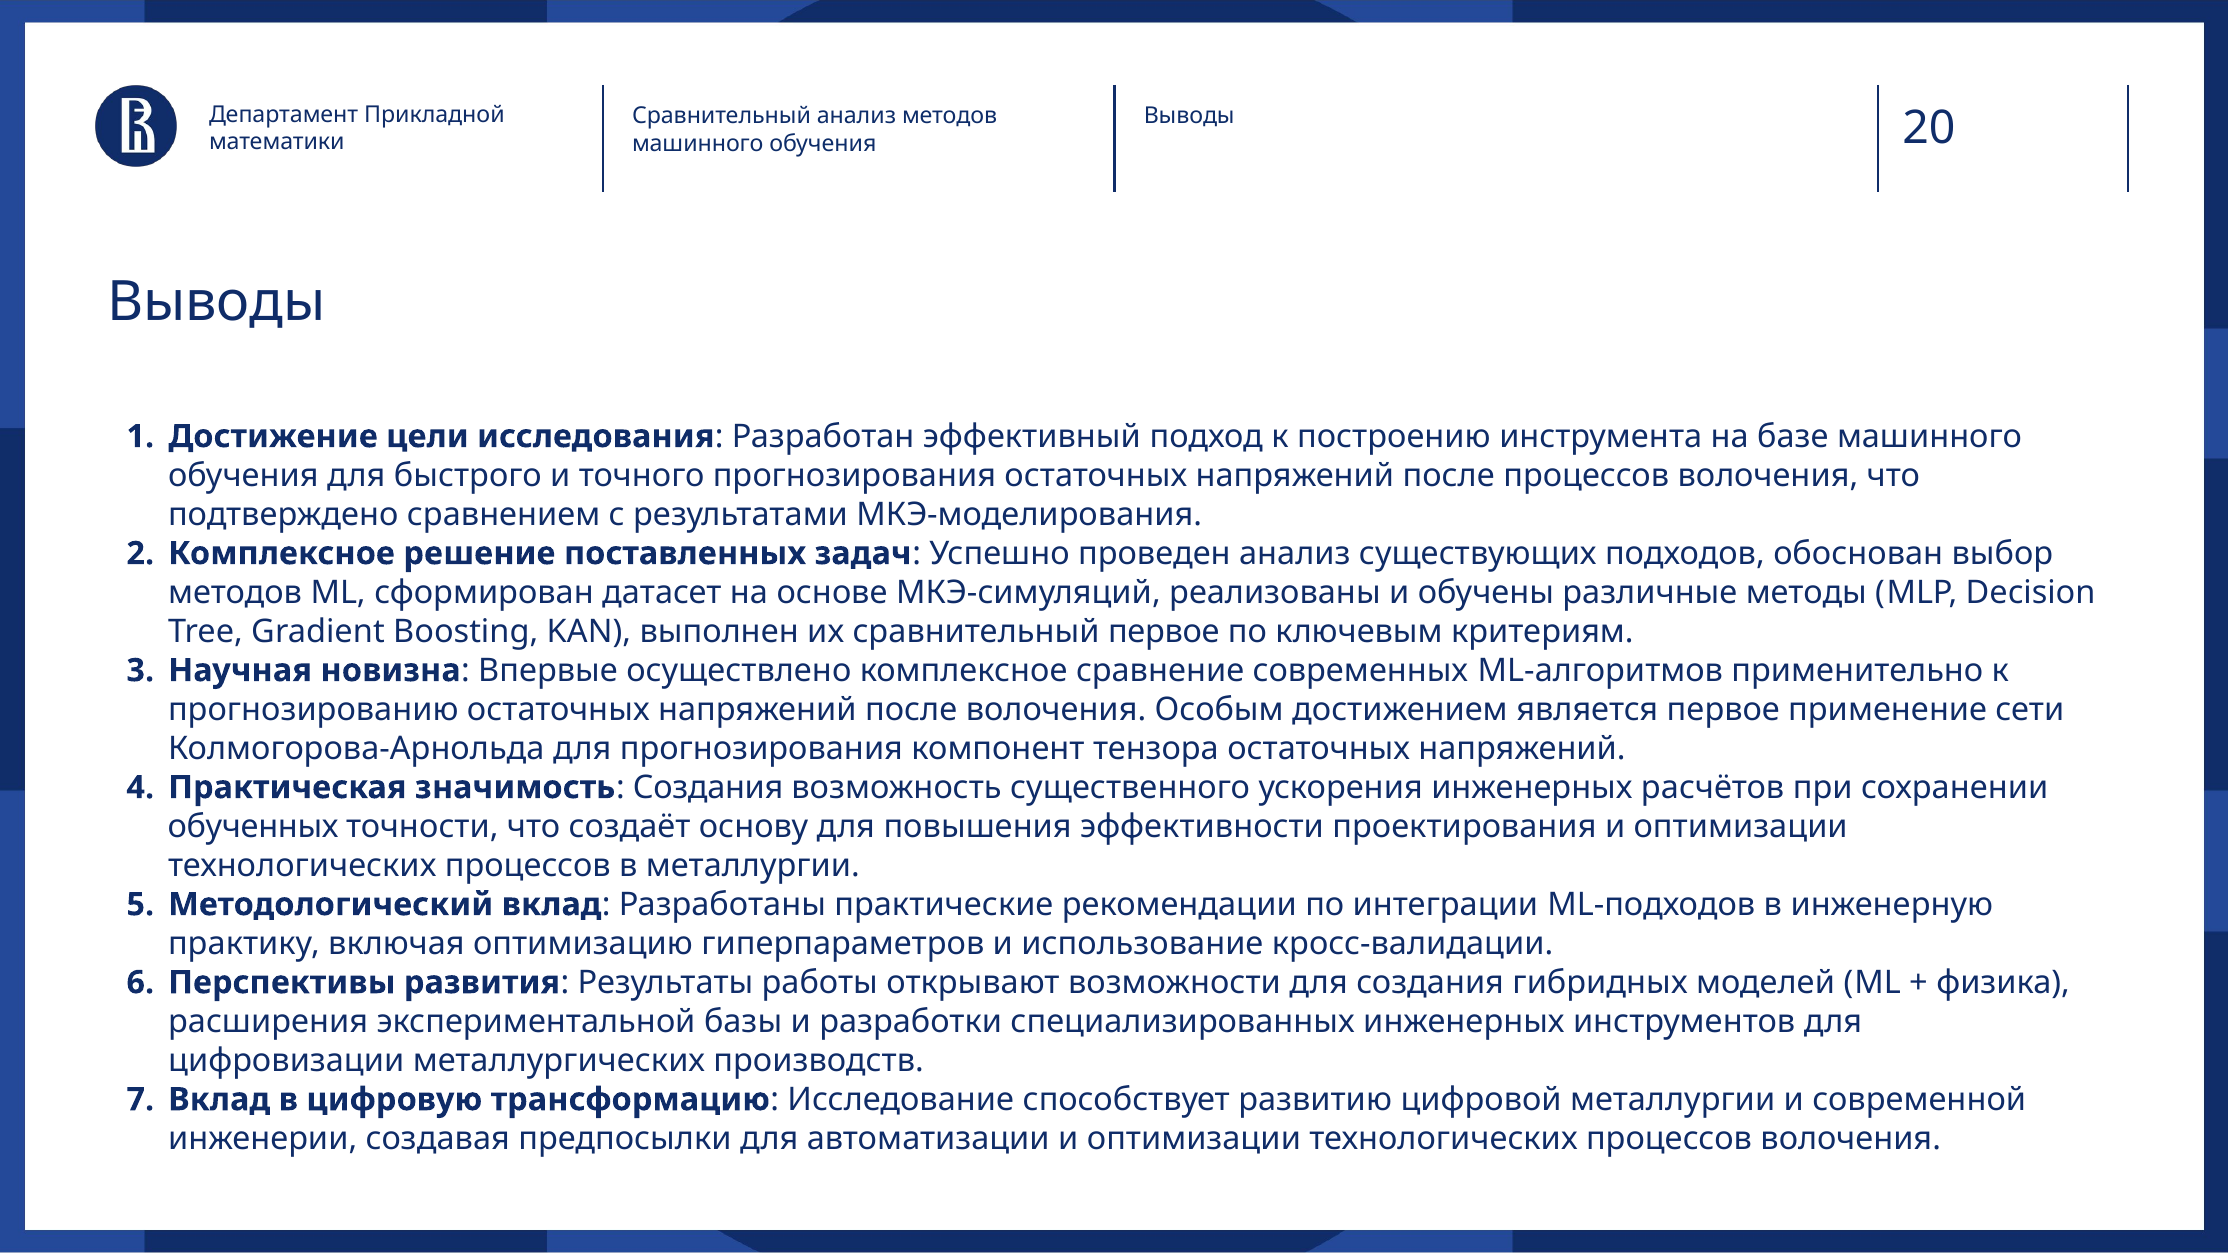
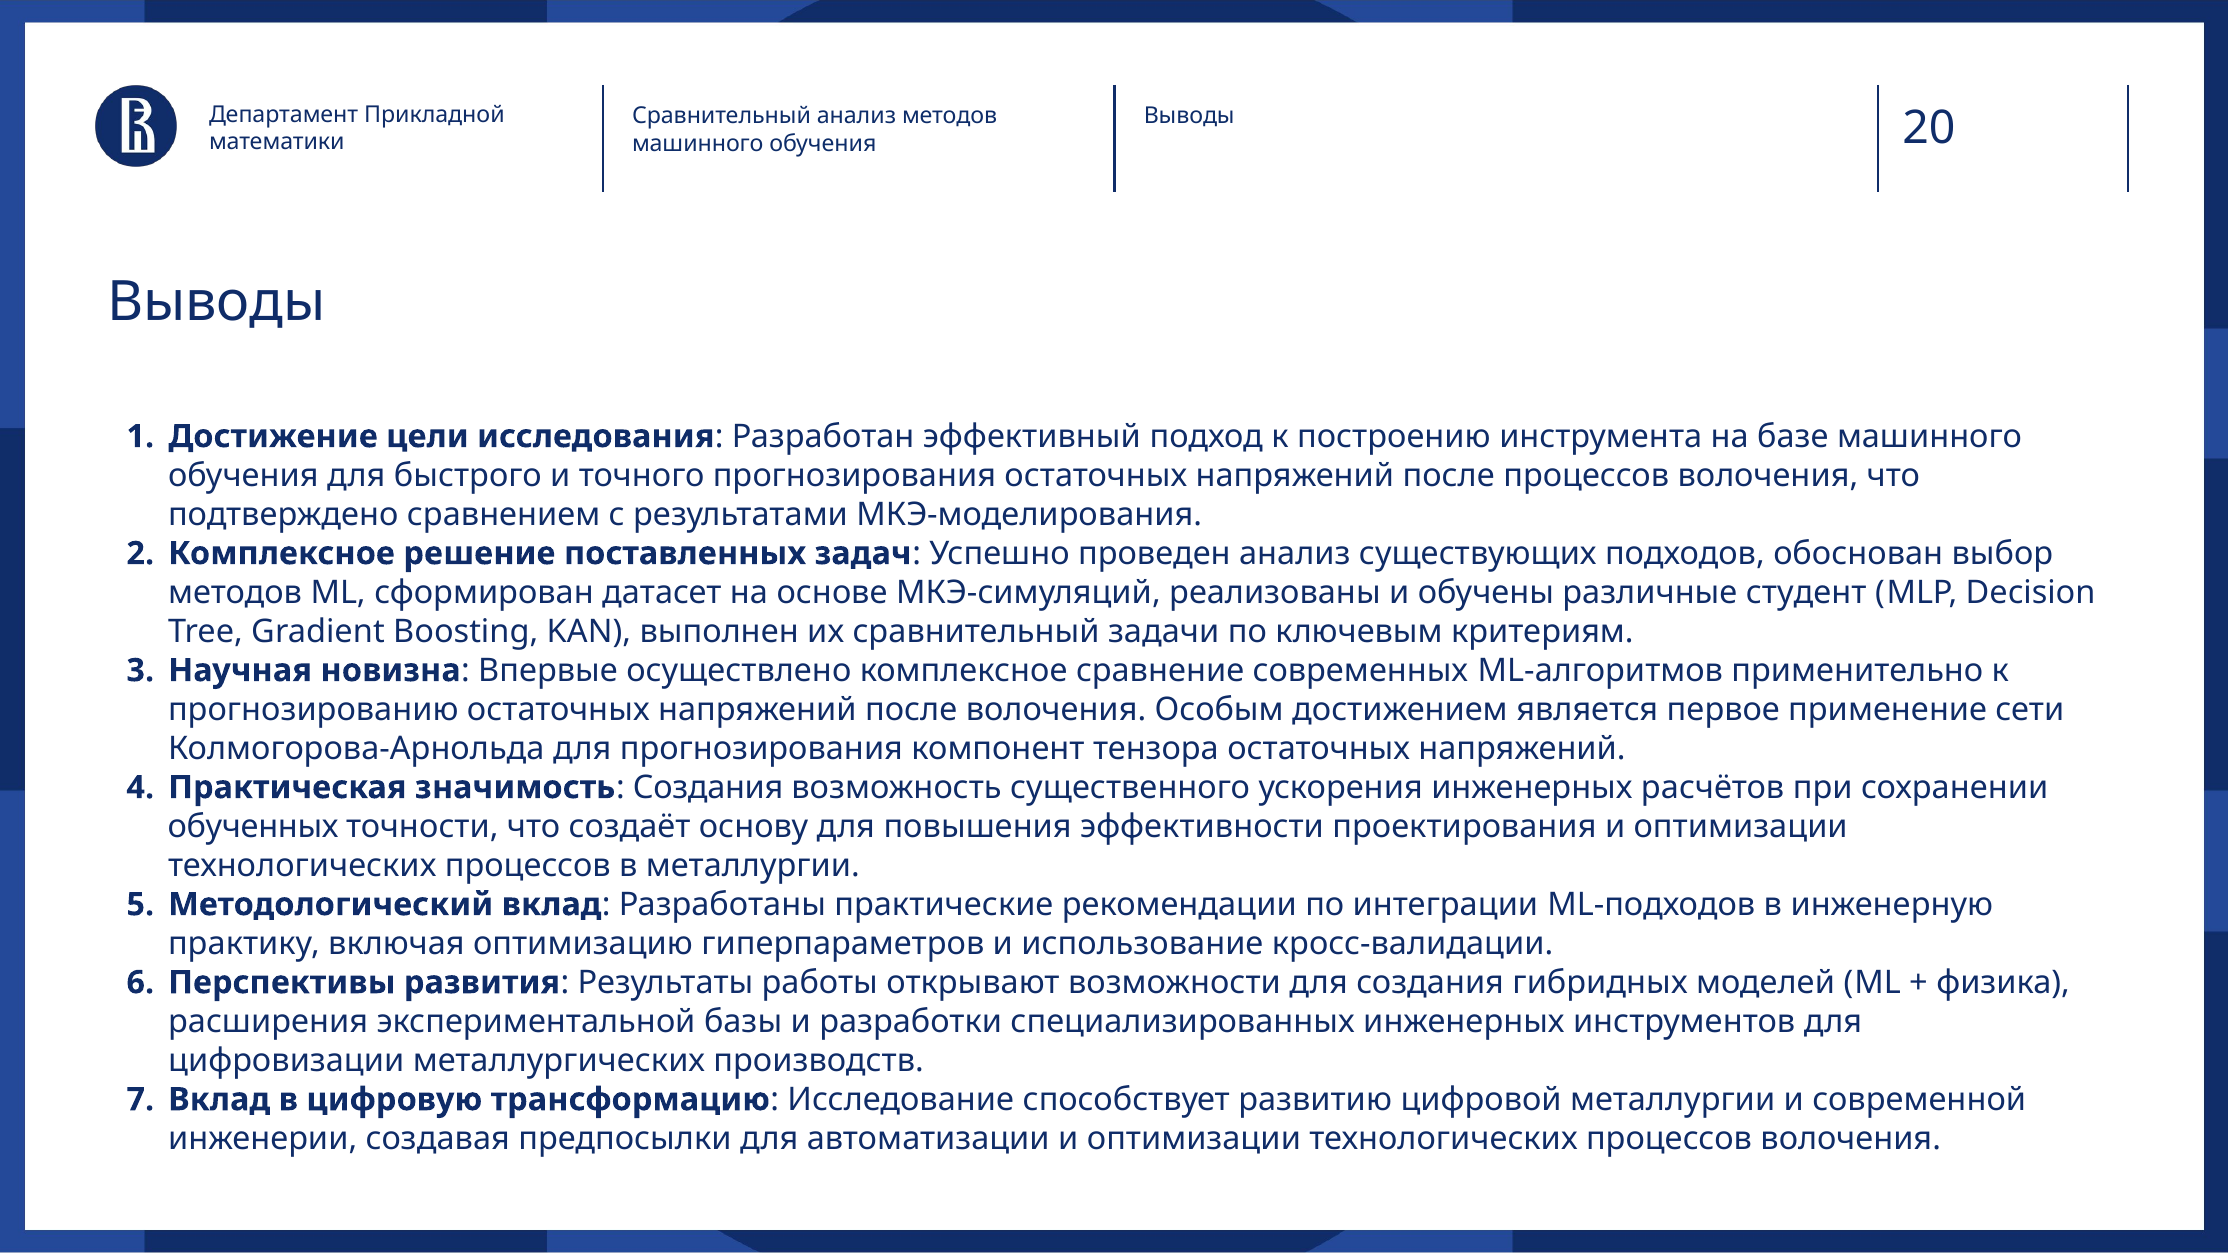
методы: методы -> студент (1806, 593)
сравнительный первое: первое -> задачи (1164, 632)
